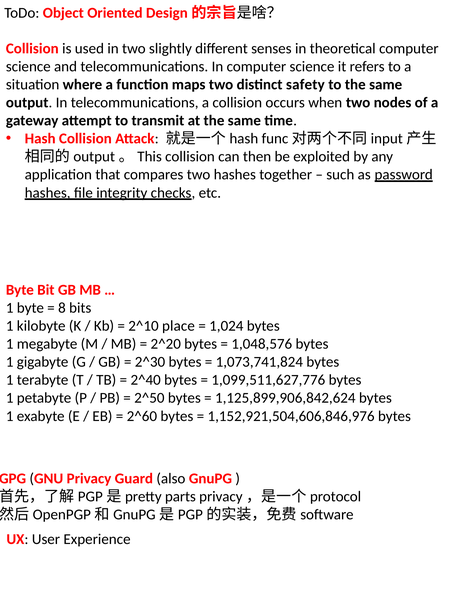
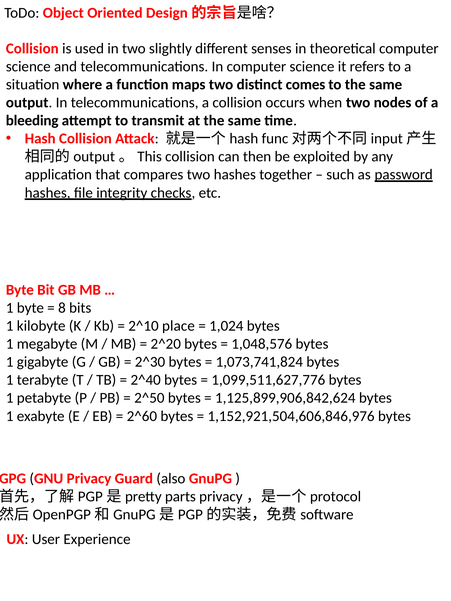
safety: safety -> comes (306, 85)
gateway: gateway -> bleeding (32, 121)
